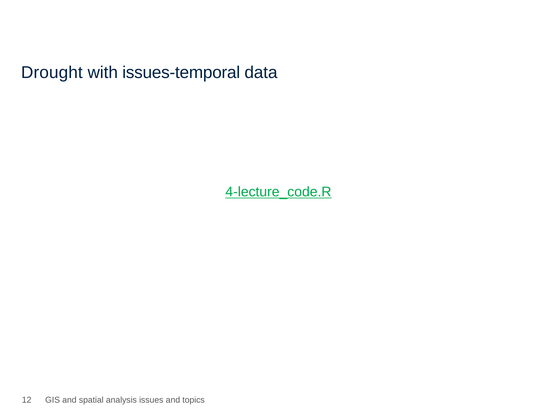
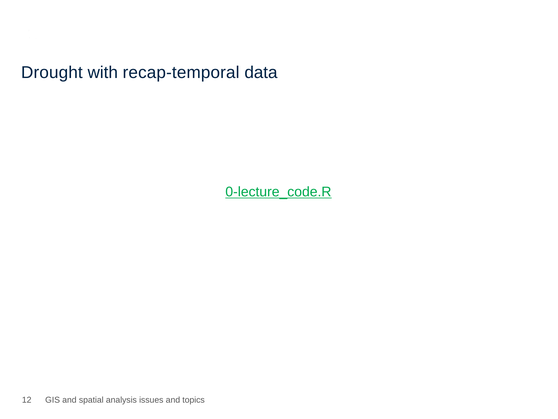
issues-temporal: issues-temporal -> recap-temporal (181, 72)
4-lecture_code.R: 4-lecture_code.R -> 0-lecture_code.R (278, 192)
